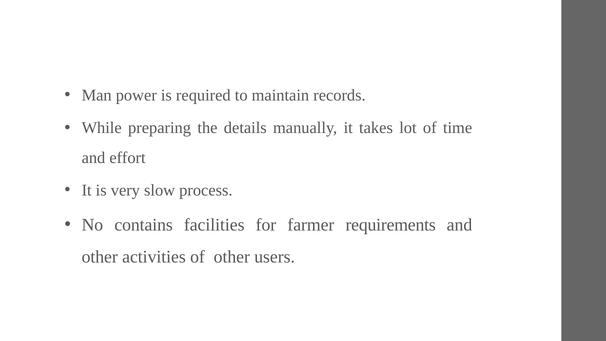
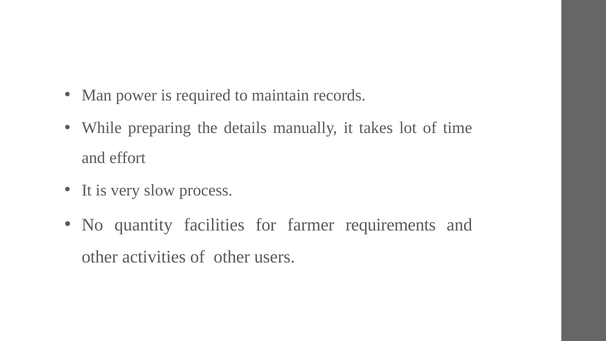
contains: contains -> quantity (144, 225)
